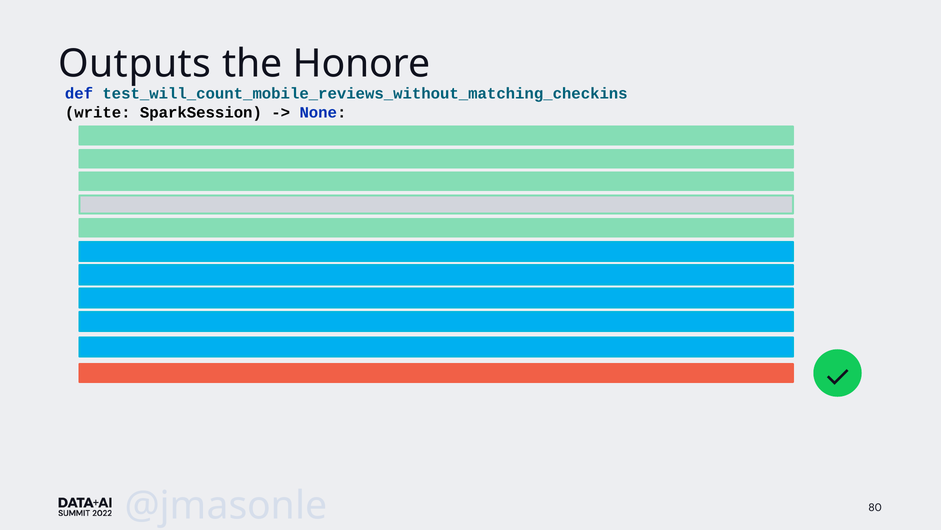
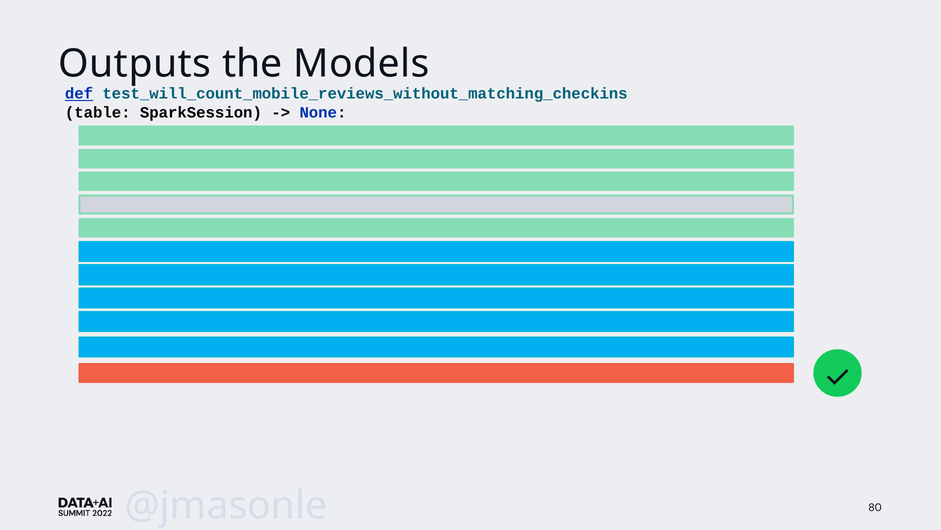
Honore: Honore -> Models (361, 64)
def underline: none -> present (79, 94)
write: write -> table (98, 112)
